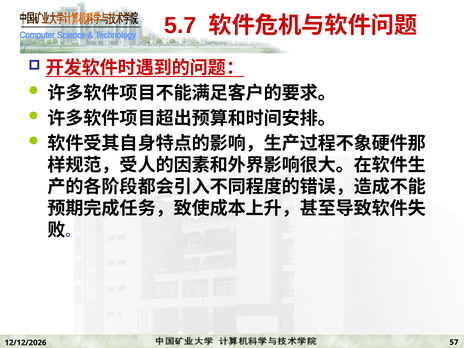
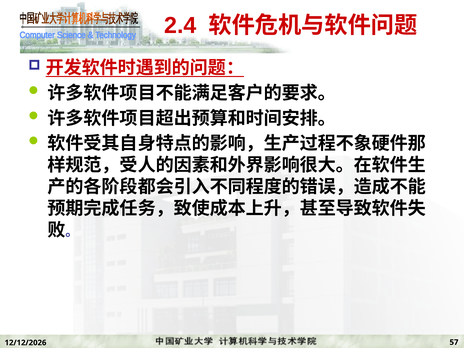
5.7: 5.7 -> 2.4 (180, 26)
